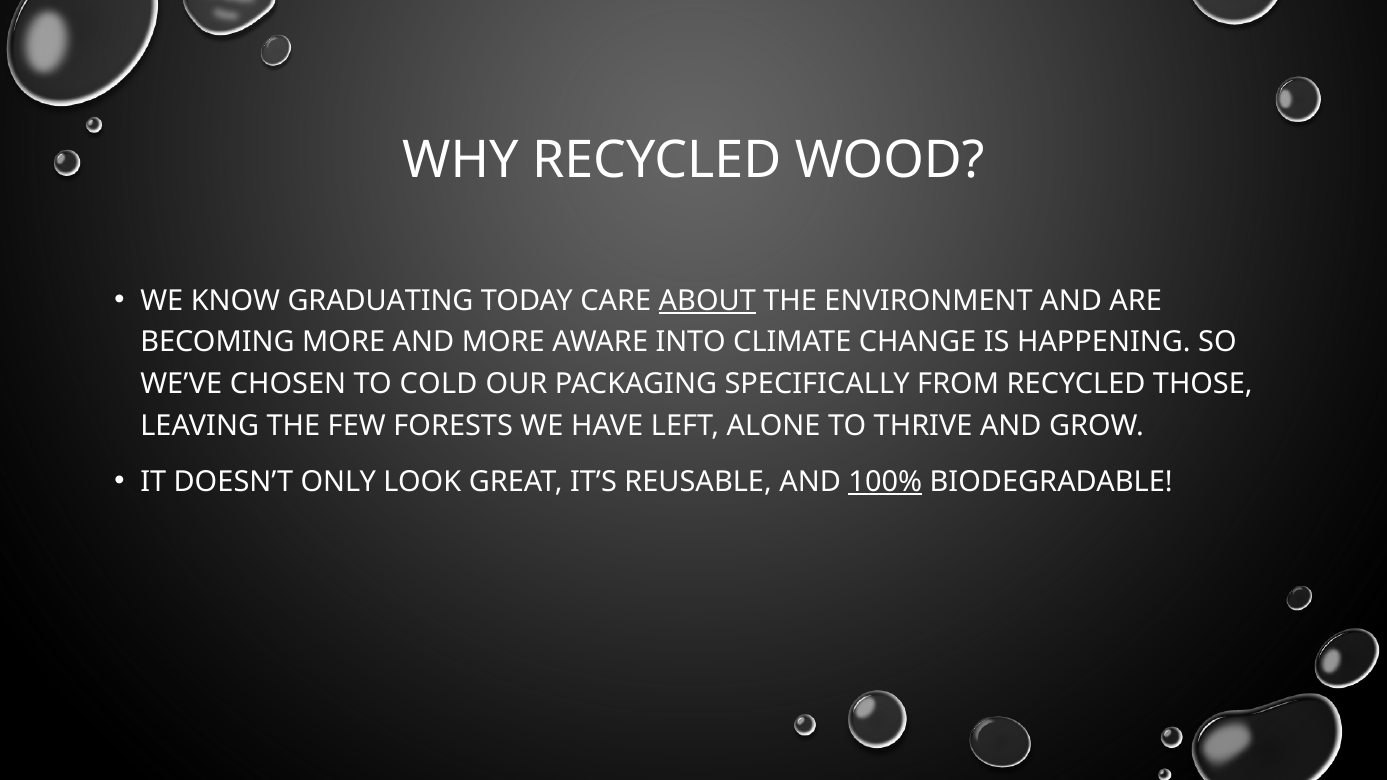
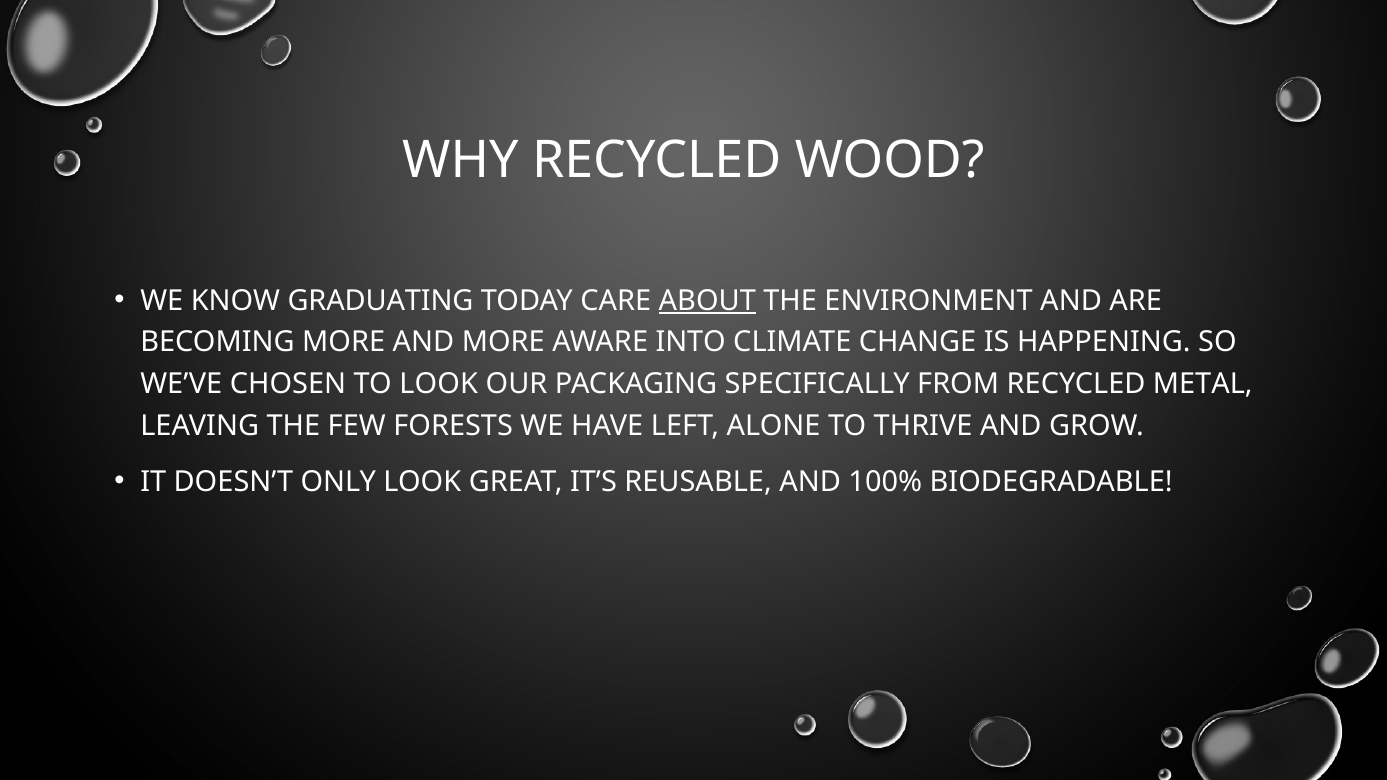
TO COLD: COLD -> LOOK (439, 384)
THOSE: THOSE -> METAL (1203, 384)
100% underline: present -> none (885, 482)
